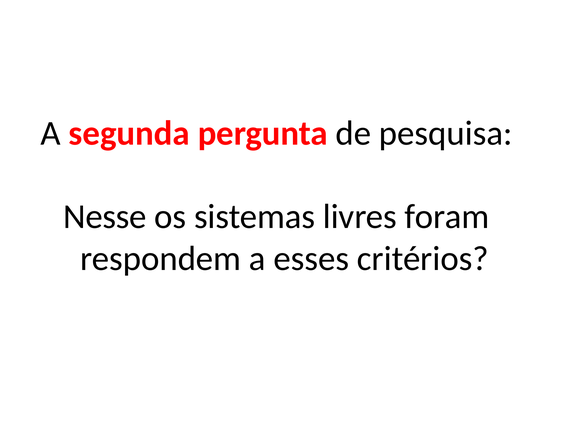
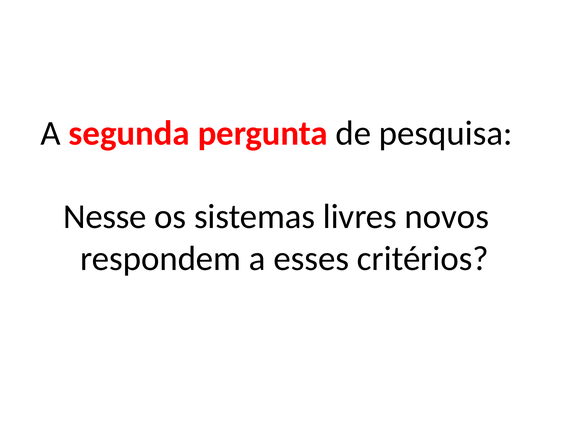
foram: foram -> novos (447, 216)
